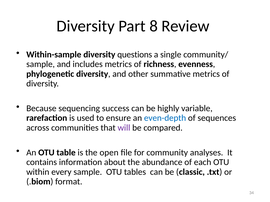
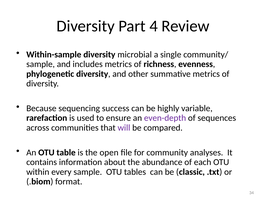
8: 8 -> 4 (154, 26)
questions: questions -> microbial (135, 55)
even-depth colour: blue -> purple (165, 118)
